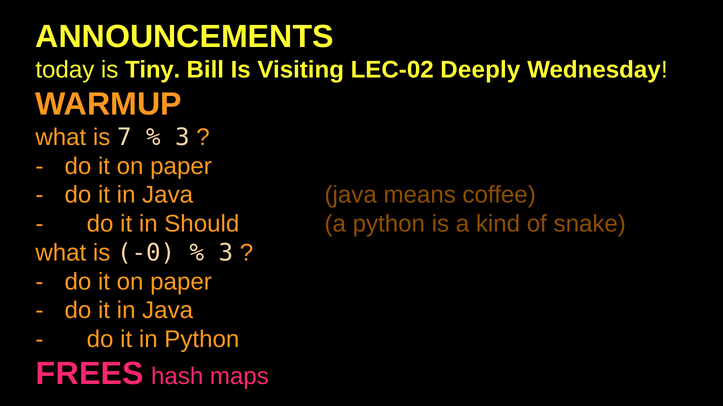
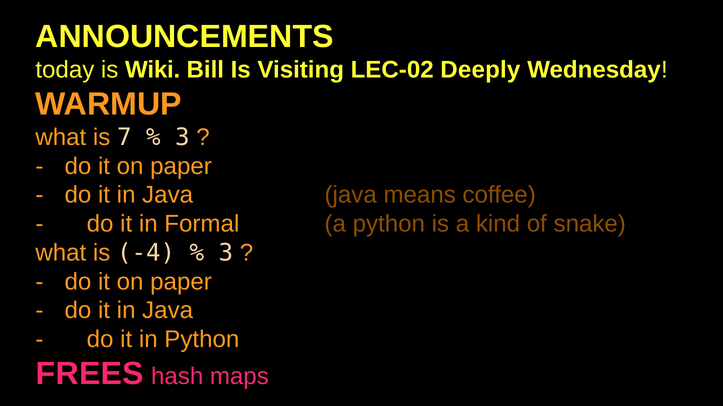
Tiny: Tiny -> Wiki (153, 70)
Should: Should -> Formal (202, 224)
-0: -0 -> -4 (146, 253)
